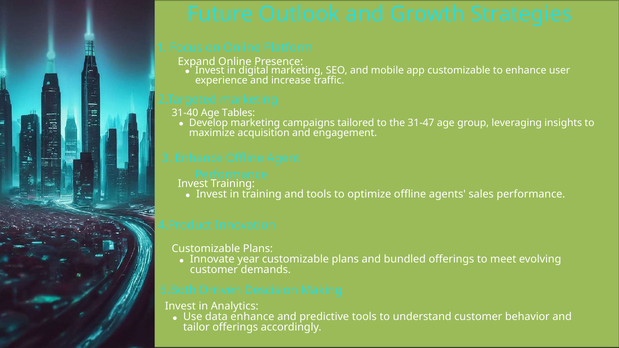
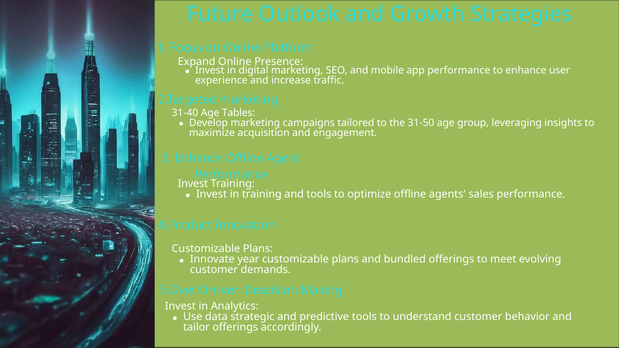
app customizable: customizable -> performance (459, 71)
31-47: 31-47 -> 31-50 (421, 123)
5.Both: 5.Both -> 5.Over (178, 291)
data enhance: enhance -> strategic (252, 317)
